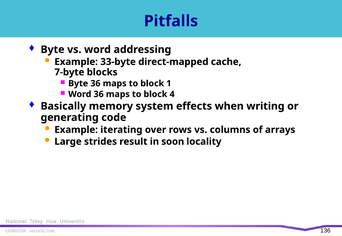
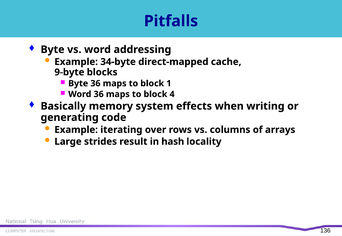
33-byte: 33-byte -> 34-byte (118, 62)
7-byte: 7-byte -> 9-byte (69, 72)
soon: soon -> hash (173, 142)
